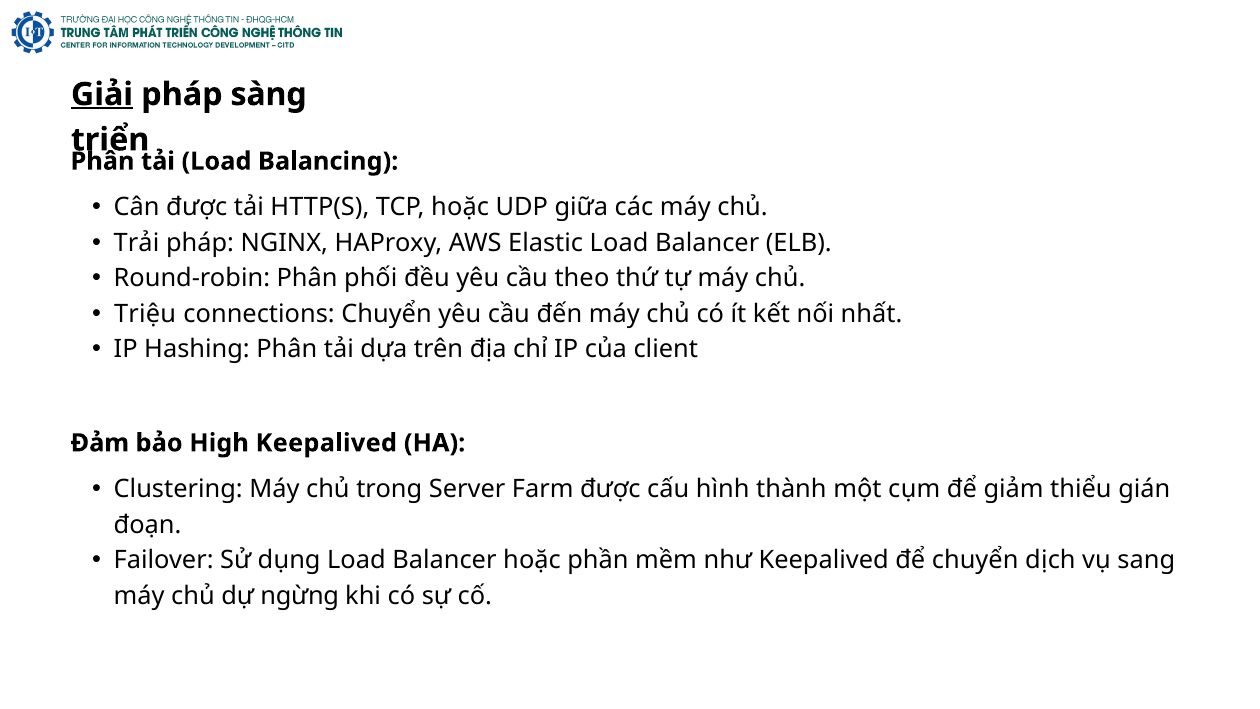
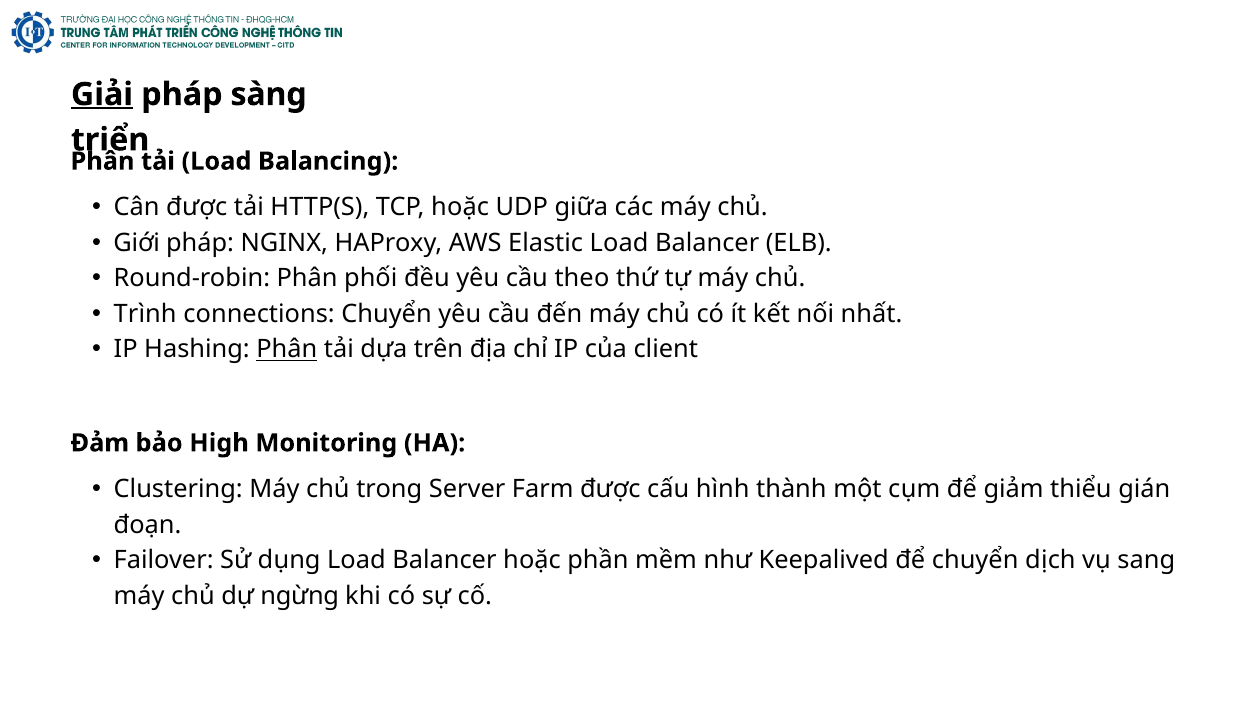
Trải: Trải -> Giới (137, 243)
Triệu: Triệu -> Trình (145, 314)
Phân underline: none -> present (287, 349)
High Keepalived: Keepalived -> Monitoring (326, 443)
